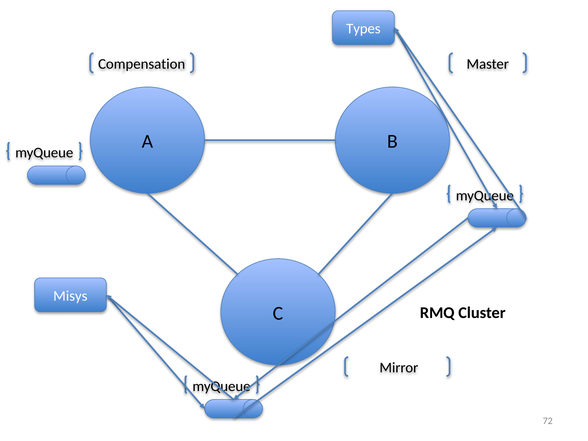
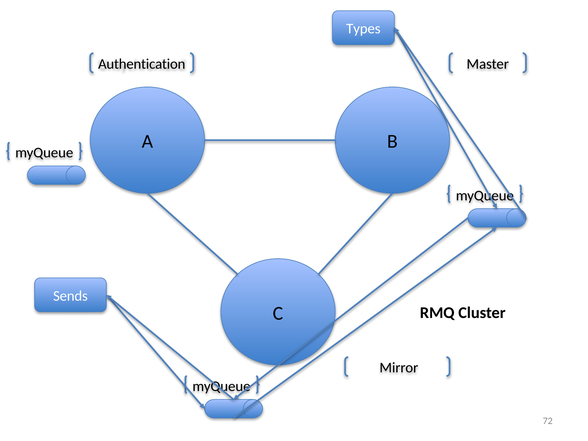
Compensation: Compensation -> Authentication (142, 64)
Misys: Misys -> Sends (70, 296)
